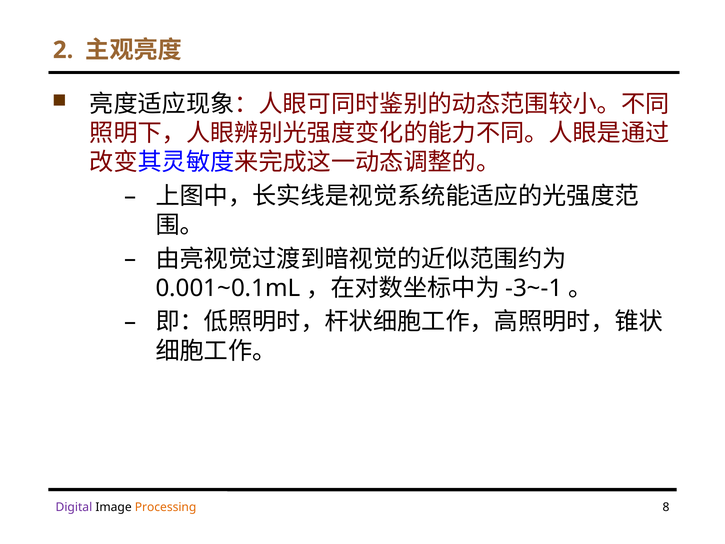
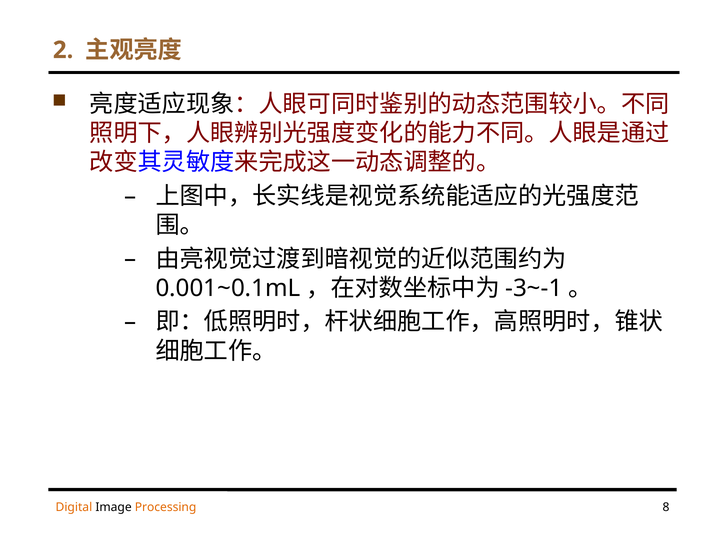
Digital colour: purple -> orange (74, 507)
